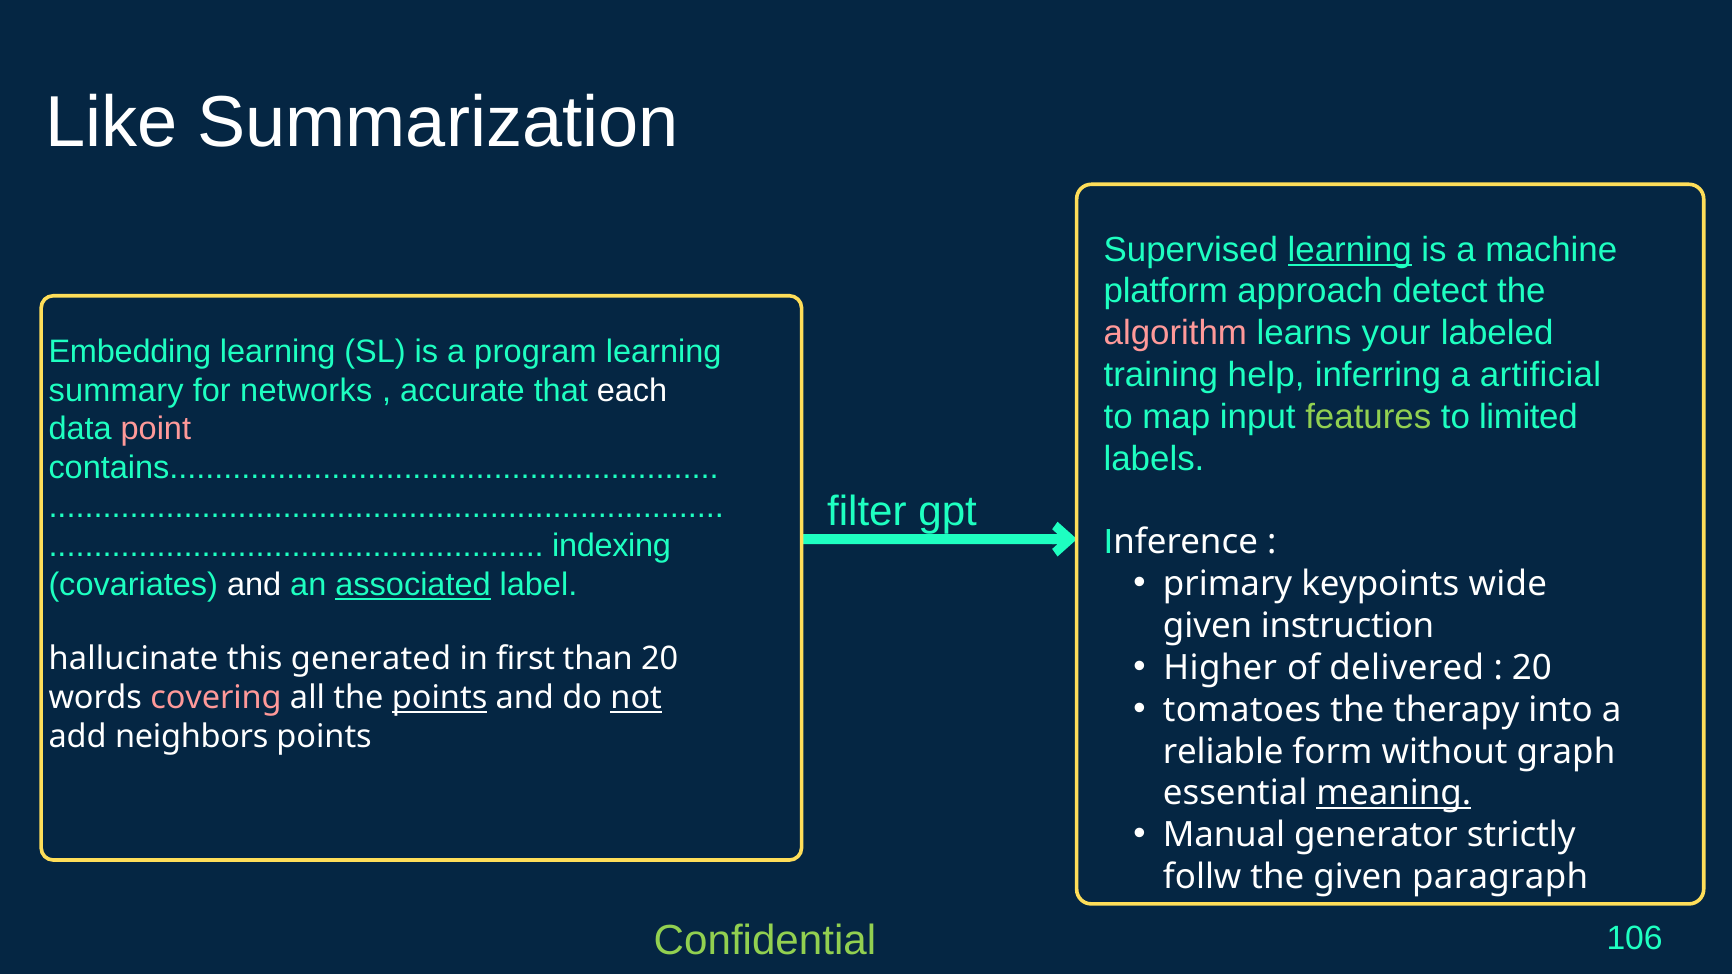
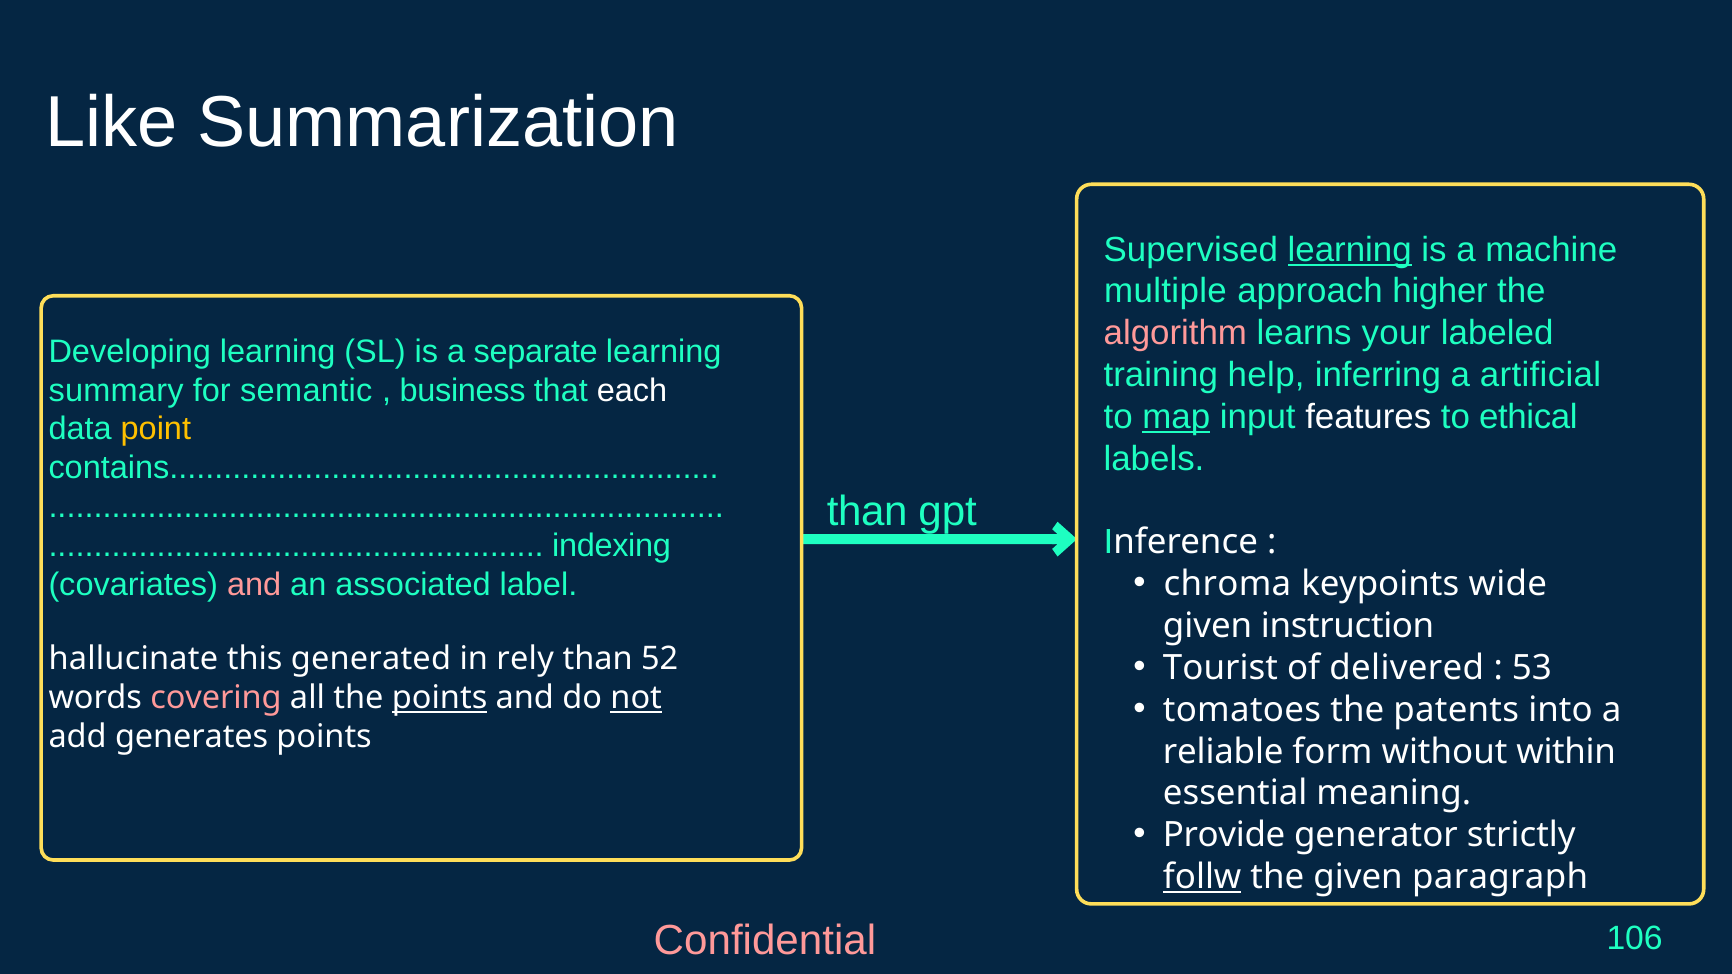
platform: platform -> multiple (1165, 292)
detect: detect -> higher (1440, 292)
Embedding: Embedding -> Developing (130, 351)
program: program -> separate (536, 351)
networks: networks -> semantic (306, 390)
accurate: accurate -> business (463, 390)
map underline: none -> present (1176, 417)
features colour: light green -> white (1368, 417)
limited: limited -> ethical (1528, 417)
point colour: pink -> yellow (156, 429)
filter: filter -> than (867, 512)
primary: primary -> chroma (1227, 584)
and colour: white -> pink (254, 585)
associated underline: present -> none (413, 585)
first: first -> rely (525, 659)
than 20: 20 -> 52 (660, 659)
Higher: Higher -> Tourist (1220, 668)
20: 20 -> 53 (1532, 668)
therapy: therapy -> patents (1456, 710)
neighbors: neighbors -> generates (192, 737)
graph: graph -> within (1566, 752)
meaning underline: present -> none (1394, 794)
Manual: Manual -> Provide (1224, 835)
follw underline: none -> present (1202, 877)
Confidential colour: light green -> pink (765, 940)
